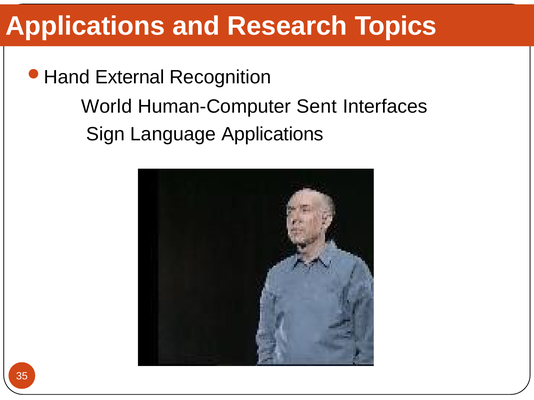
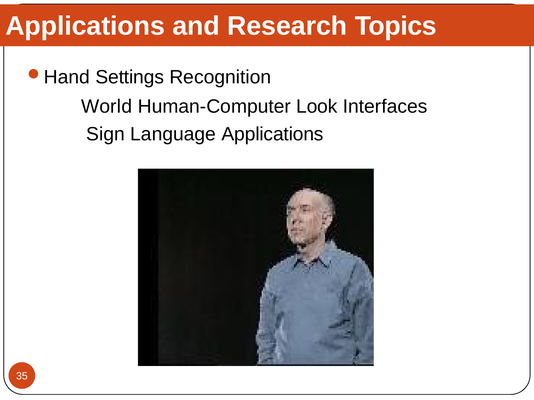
External: External -> Settings (130, 77)
Sent: Sent -> Look (317, 107)
